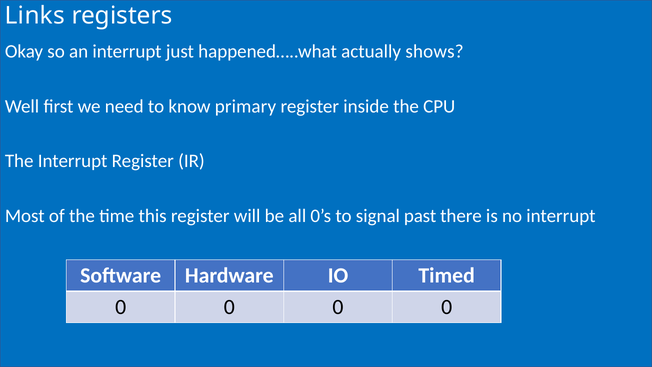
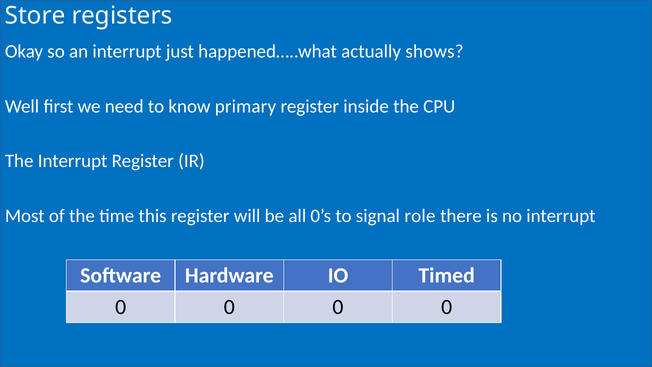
Links: Links -> Store (35, 15)
past: past -> role (420, 216)
